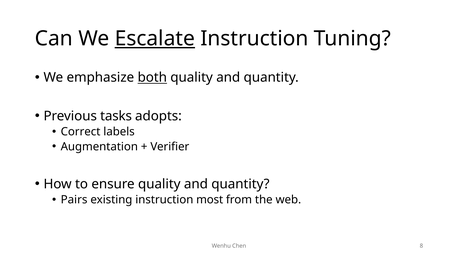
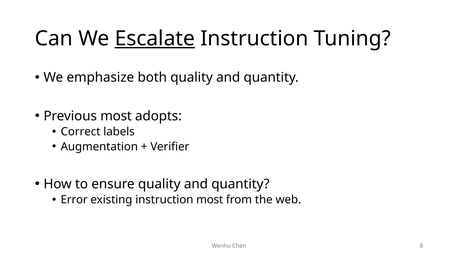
both underline: present -> none (152, 77)
Previous tasks: tasks -> most (116, 116)
Pairs: Pairs -> Error (74, 200)
